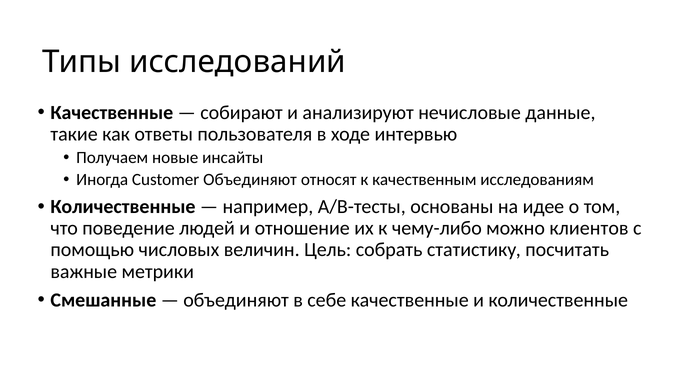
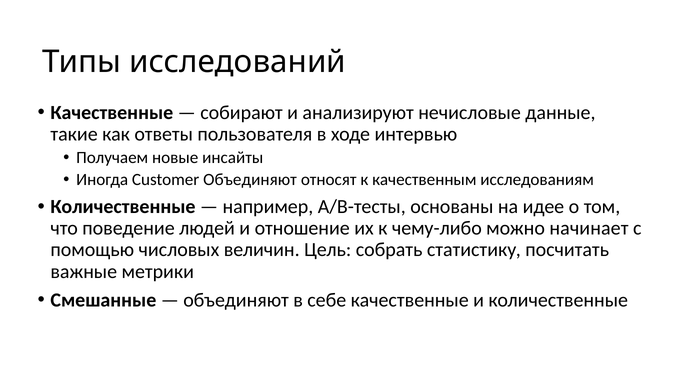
клиентов: клиентов -> начинает (589, 229)
